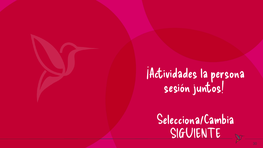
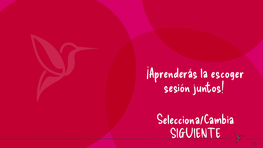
¡Actividades: ¡Actividades -> ¡Aprenderás (172, 74)
persona: persona -> escoger (228, 74)
